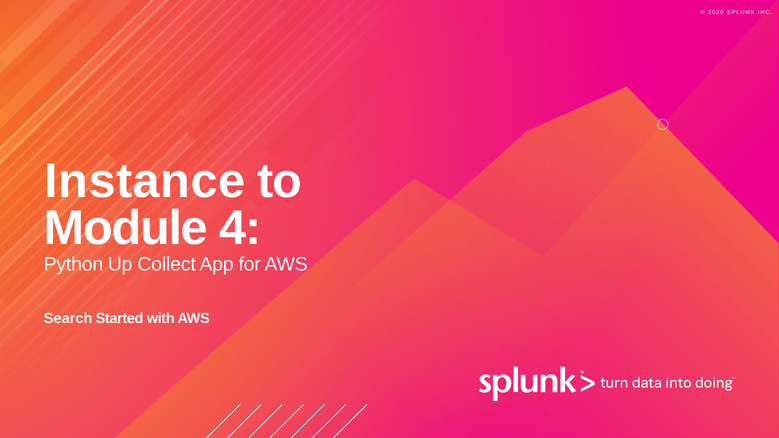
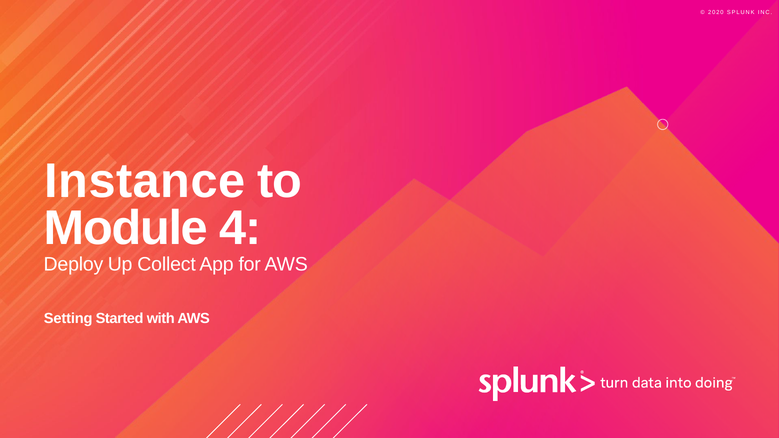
Python: Python -> Deploy (73, 264)
Search: Search -> Setting (68, 319)
